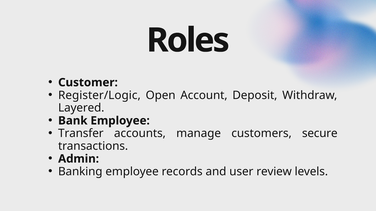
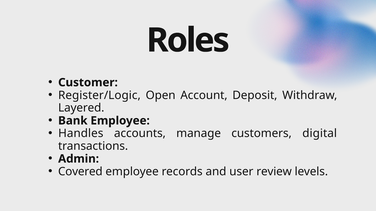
Transfer: Transfer -> Handles (81, 134)
secure: secure -> digital (320, 134)
Banking: Banking -> Covered (80, 172)
